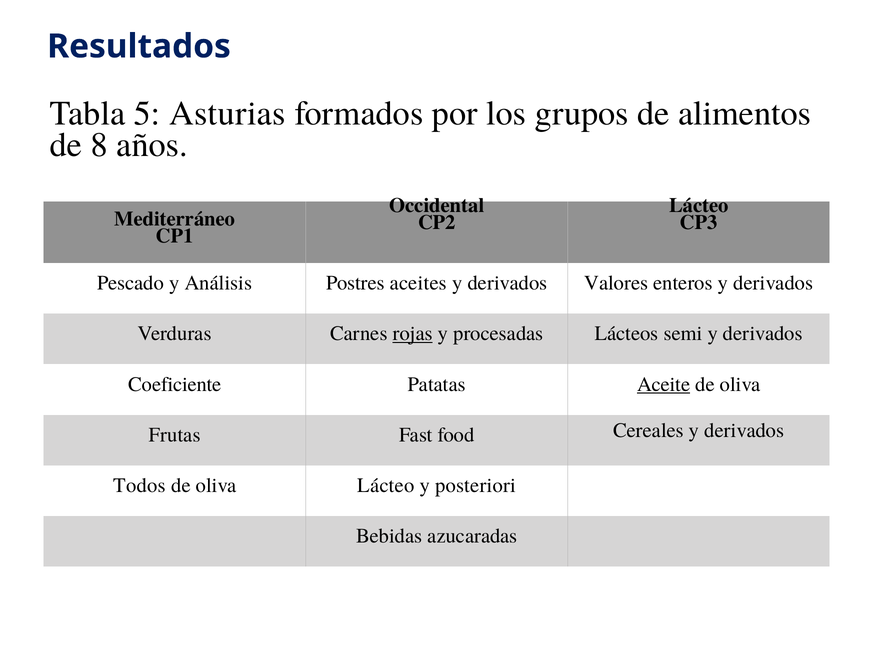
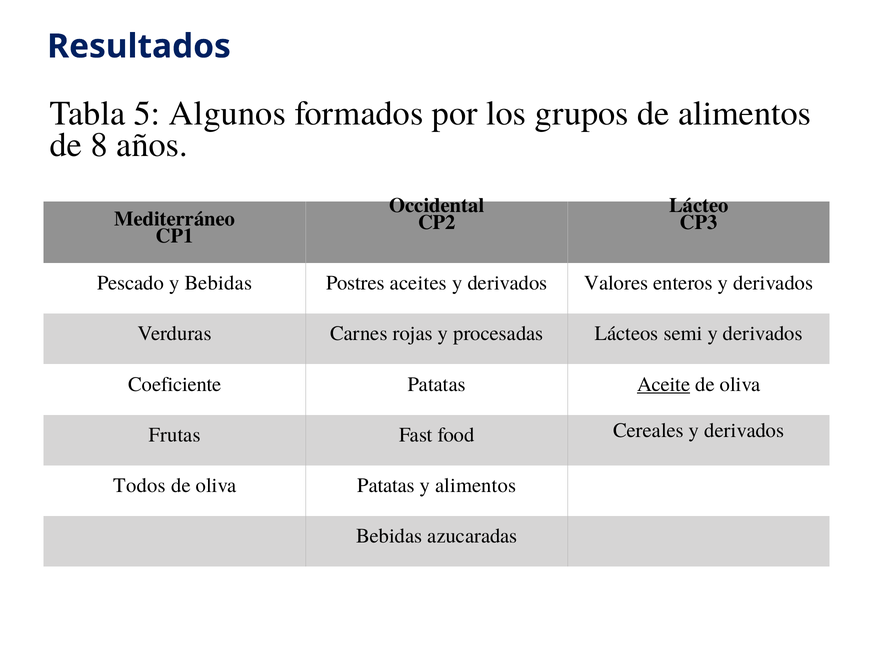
Asturias: Asturias -> Algunos (228, 114)
y Análisis: Análisis -> Bebidas (218, 283)
rojas underline: present -> none (413, 334)
oliva Lácteo: Lácteo -> Patatas (386, 486)
y posteriori: posteriori -> alimentos (476, 486)
